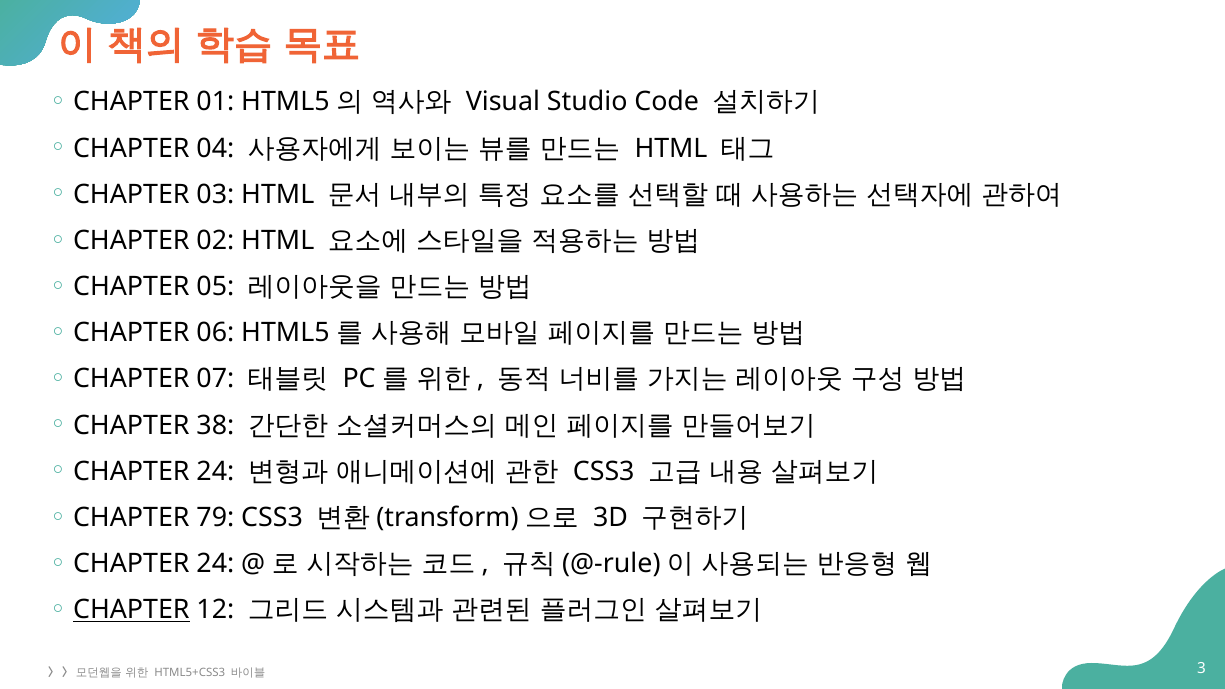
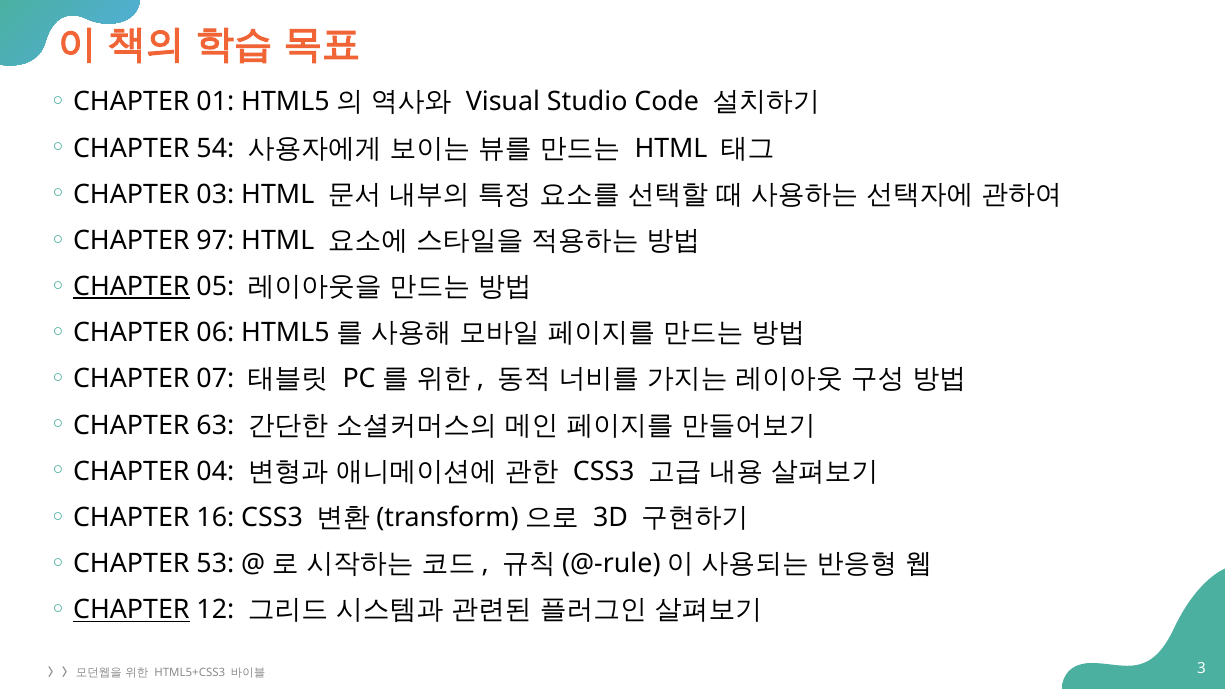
04: 04 -> 54 (215, 148)
02: 02 -> 97 (215, 241)
CHAPTER underline: none -> present (131, 287)
38: 38 -> 63 (215, 425)
24: 24 -> 04 (215, 472)
79: 79 -> 16 (215, 518)
24: 24 -> 53 (215, 564)
